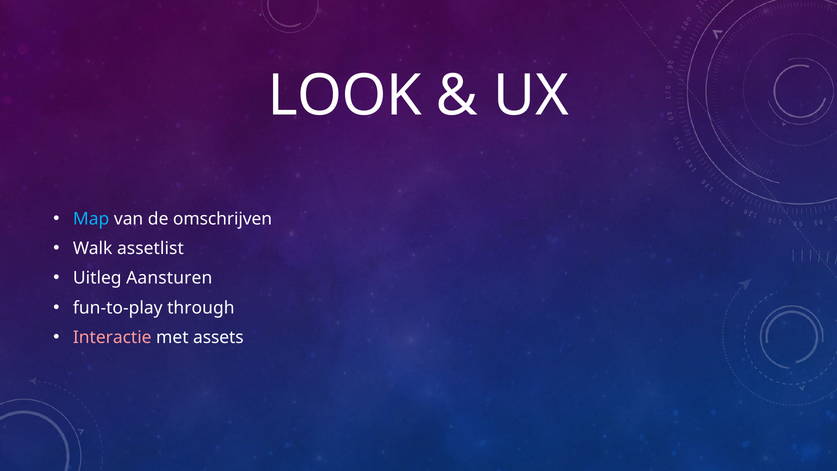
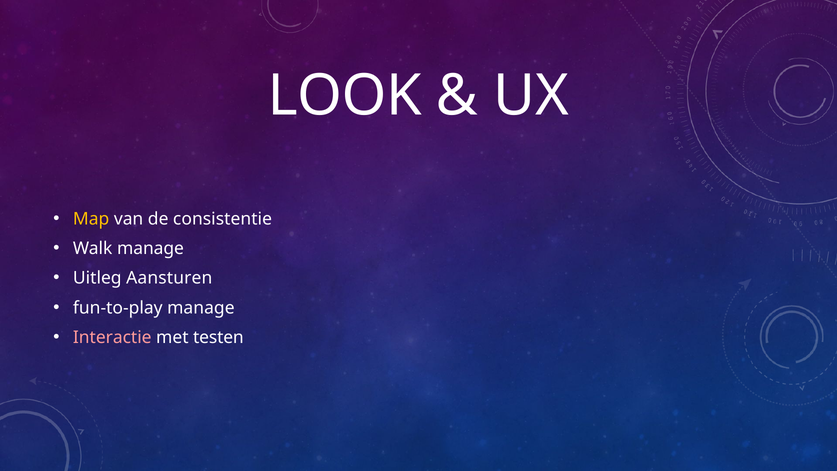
Map colour: light blue -> yellow (91, 219)
omschrijven: omschrijven -> consistentie (222, 219)
Walk assetlist: assetlist -> manage (150, 248)
fun-to-play through: through -> manage (201, 308)
assets: assets -> testen (218, 337)
